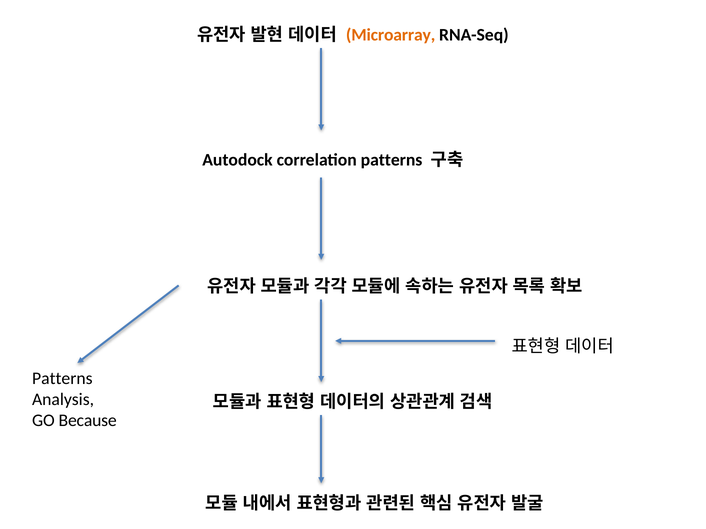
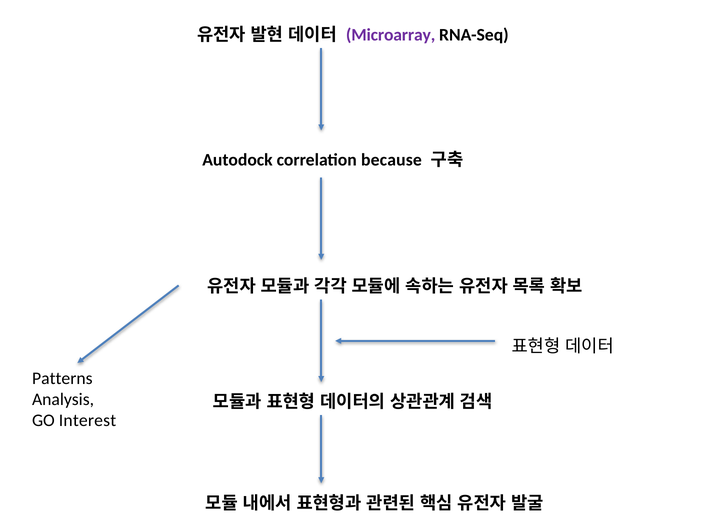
Microarray colour: orange -> purple (391, 35)
correlation patterns: patterns -> because (391, 160)
Because: Because -> Interest (87, 421)
